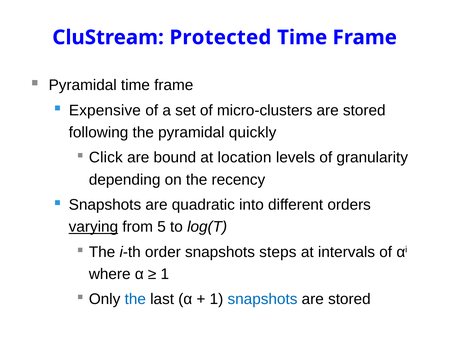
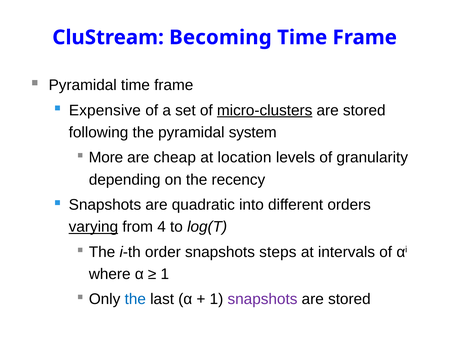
Protected: Protected -> Becoming (220, 37)
micro-clusters underline: none -> present (265, 110)
quickly: quickly -> system (253, 132)
Click: Click -> More (106, 158)
bound: bound -> cheap (175, 158)
5: 5 -> 4 (162, 227)
snapshots colour: blue -> purple (262, 299)
